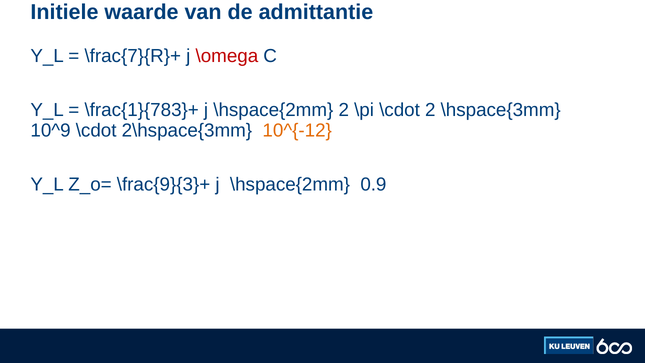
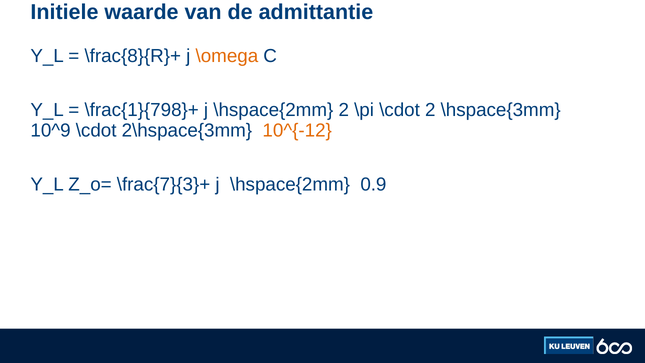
\frac{7}{R}+: \frac{7}{R}+ -> \frac{8}{R}+ (133, 56)
\omega colour: red -> orange (227, 56)
\frac{1}{783}+: \frac{1}{783}+ -> \frac{1}{798}+ (142, 110)
\frac{9}{3}+: \frac{9}{3}+ -> \frac{7}{3}+ (164, 185)
